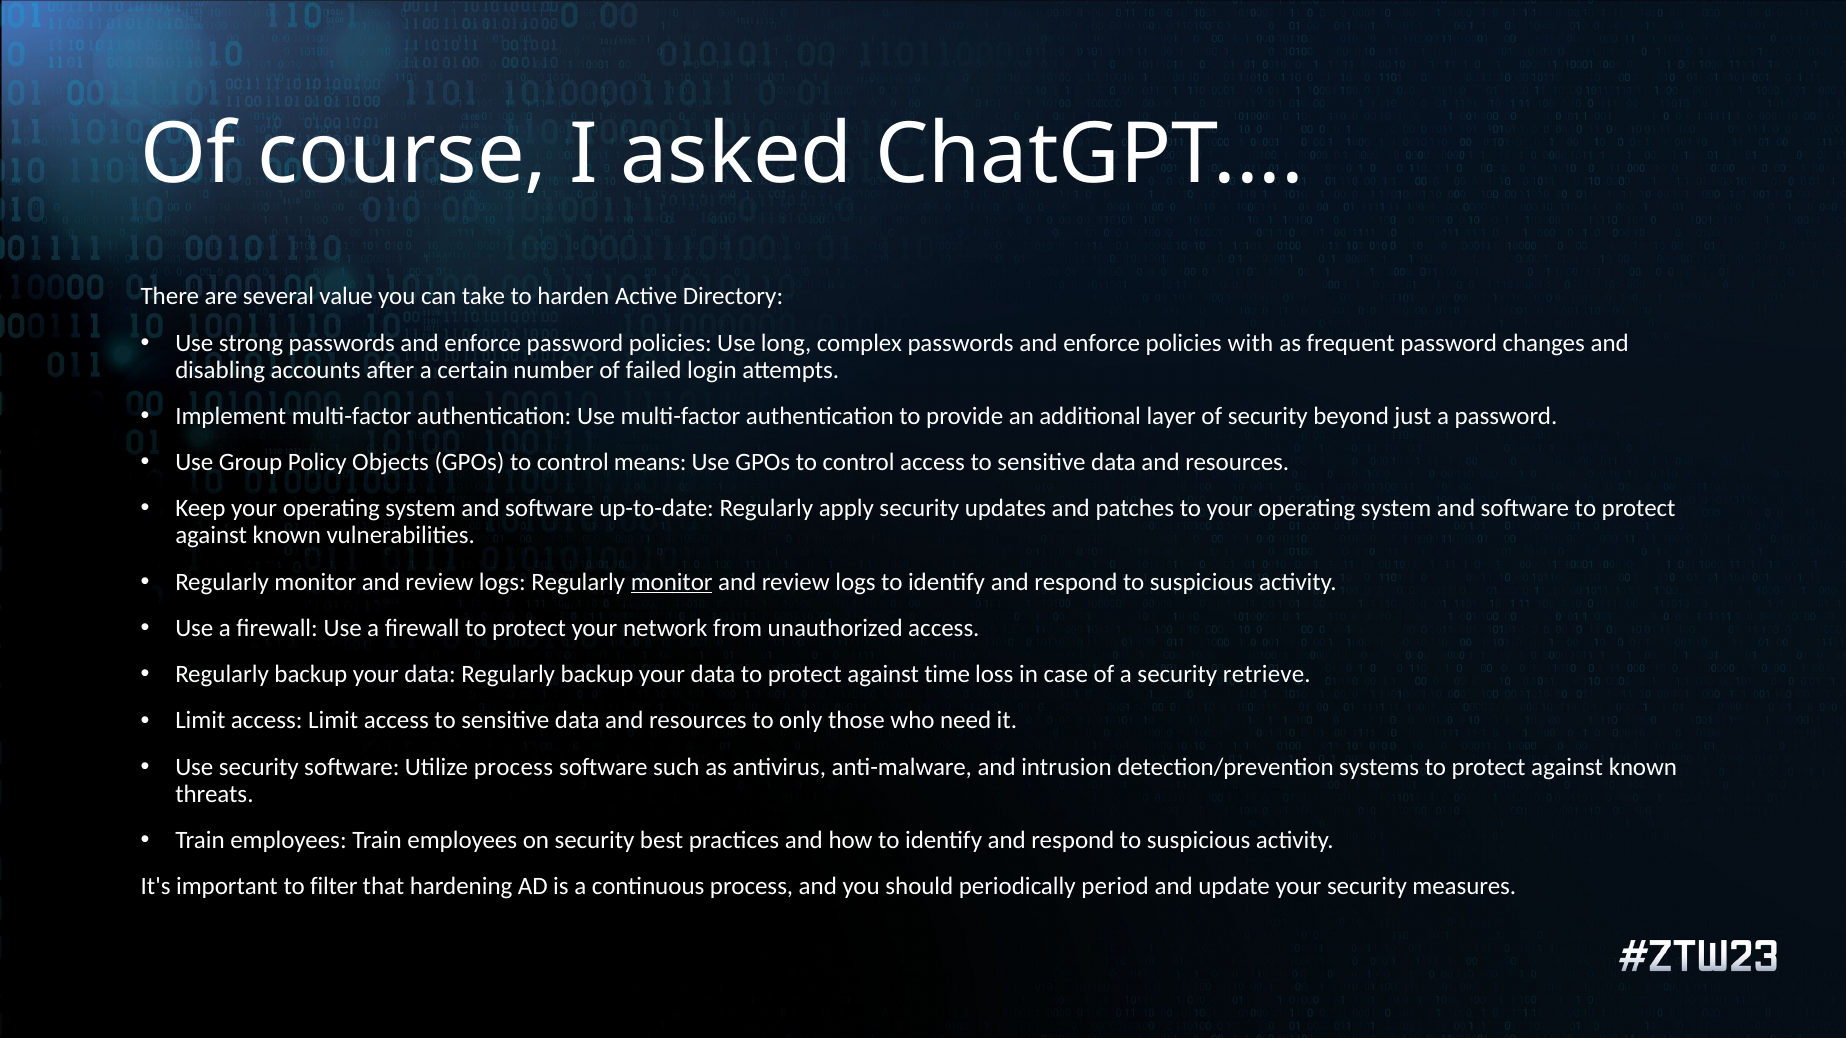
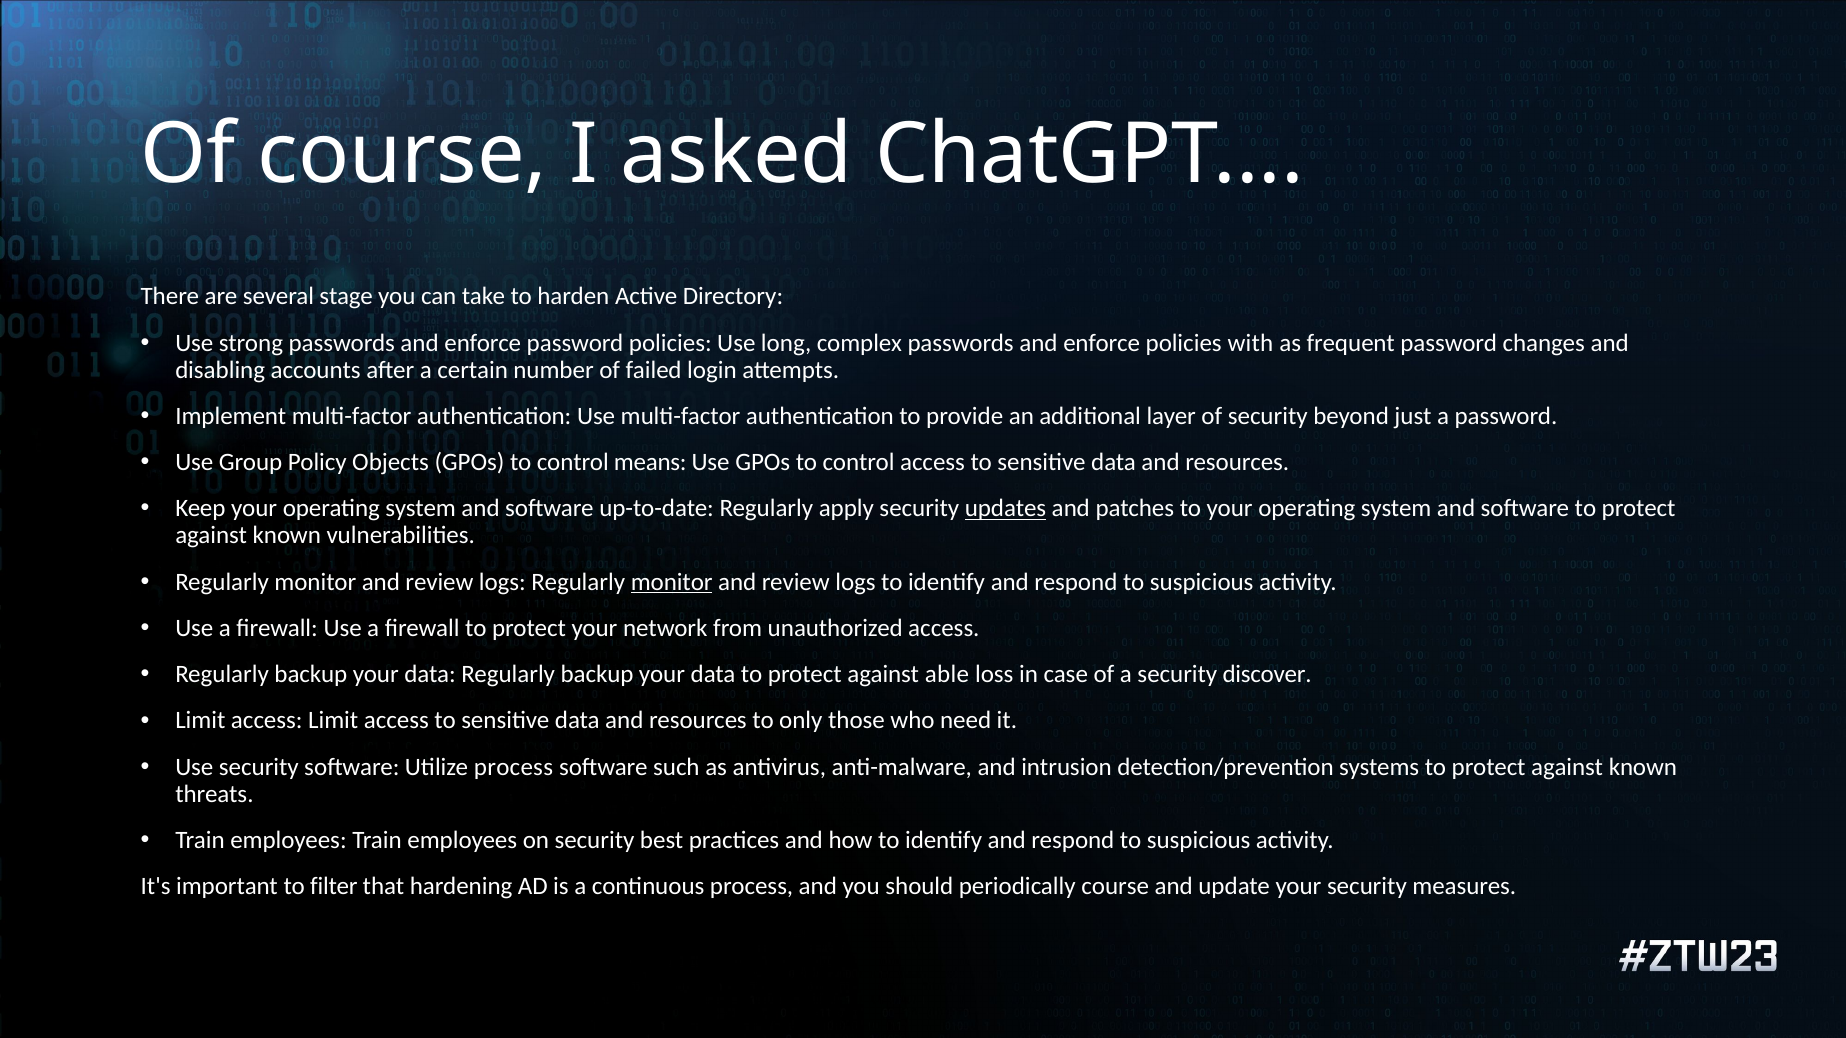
value: value -> stage (346, 297)
updates underline: none -> present (1006, 509)
time: time -> able (947, 675)
retrieve: retrieve -> discover (1267, 675)
periodically period: period -> course (1115, 887)
